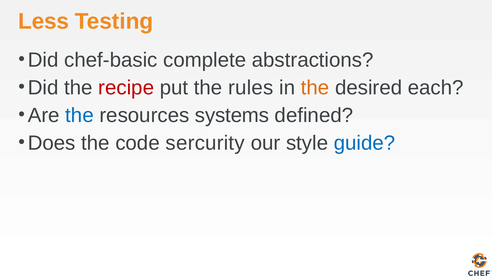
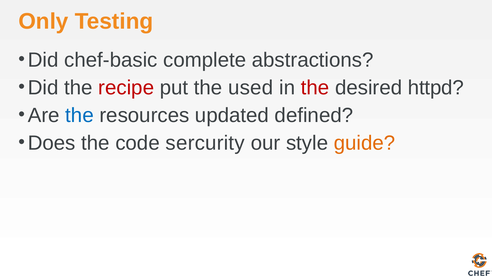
Less: Less -> Only (43, 21)
rules: rules -> used (251, 88)
the colour: orange -> red (315, 88)
each: each -> httpd (436, 88)
systems: systems -> updated (232, 115)
guide colour: blue -> orange (365, 143)
